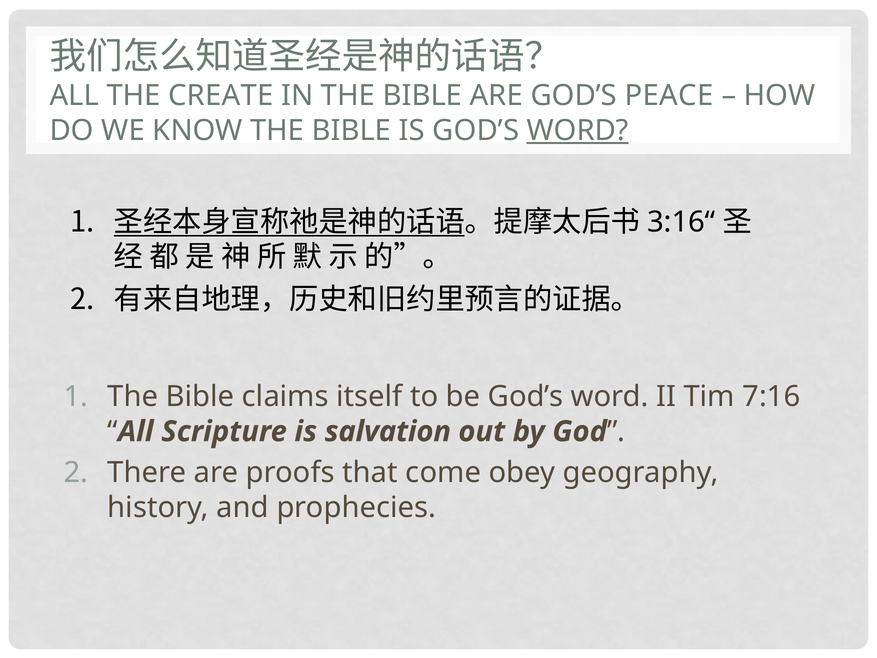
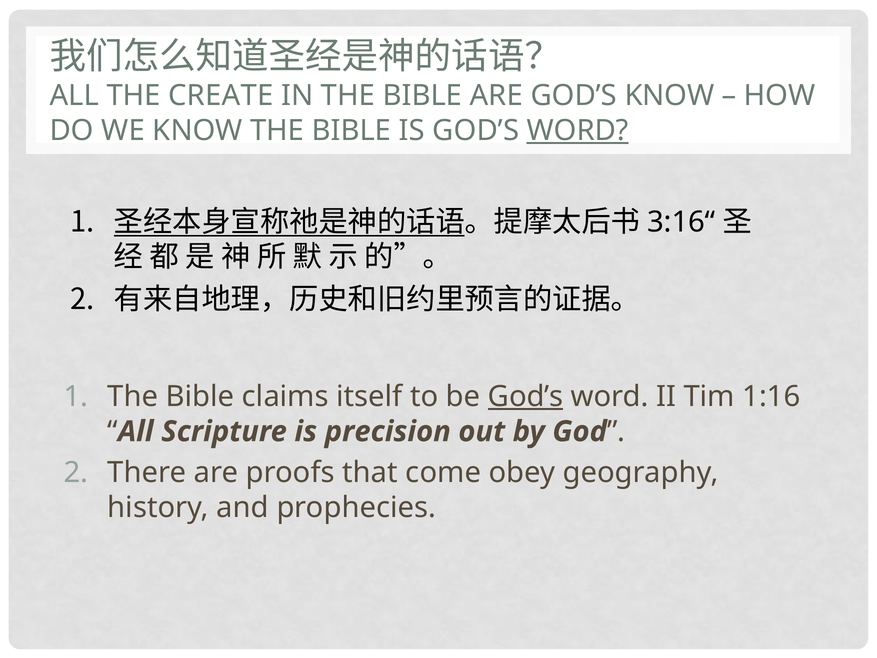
GOD’S PEACE: PEACE -> KNOW (669, 95)
God’s underline: none -> present (526, 396)
7:16: 7:16 -> 1:16 (771, 396)
salvation: salvation -> precision (388, 431)
